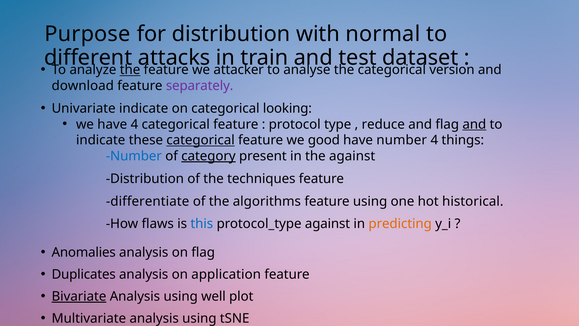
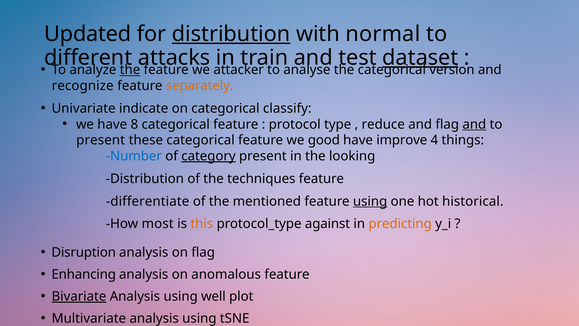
Purpose: Purpose -> Updated (88, 34)
distribution underline: none -> present (231, 34)
dataset underline: none -> present (420, 58)
download: download -> recognize (83, 86)
separately colour: purple -> orange (200, 86)
looking: looking -> classify (287, 108)
have 4: 4 -> 8 (134, 124)
indicate: indicate -> present (101, 140)
categorical underline: present -> none (201, 140)
have number: number -> improve (402, 140)
the against: against -> looking (352, 156)
algorithms: algorithms -> mentioned (267, 201)
using underline: none -> present (370, 201)
flaws: flaws -> most (158, 224)
this colour: blue -> orange (202, 224)
Anomalies: Anomalies -> Disruption (84, 252)
Duplicates: Duplicates -> Enhancing (84, 274)
application: application -> anomalous (226, 274)
